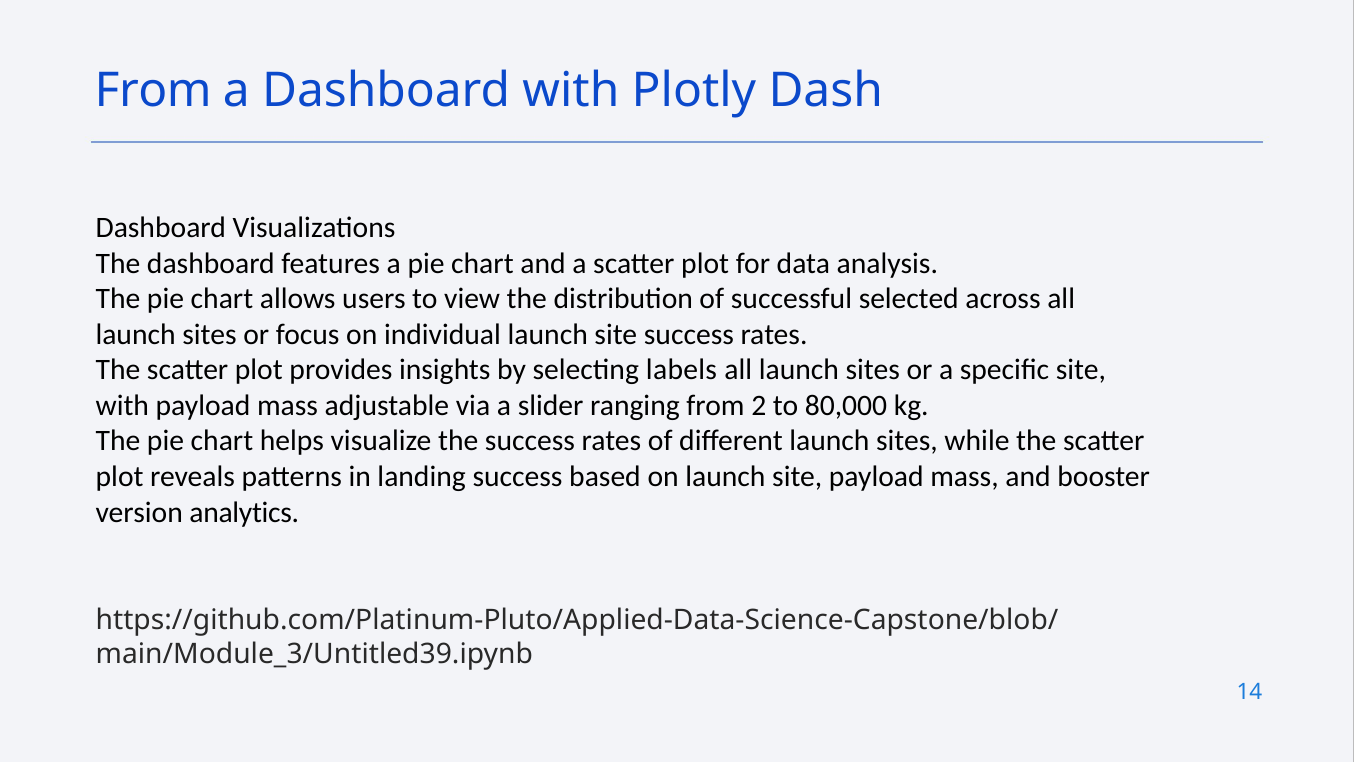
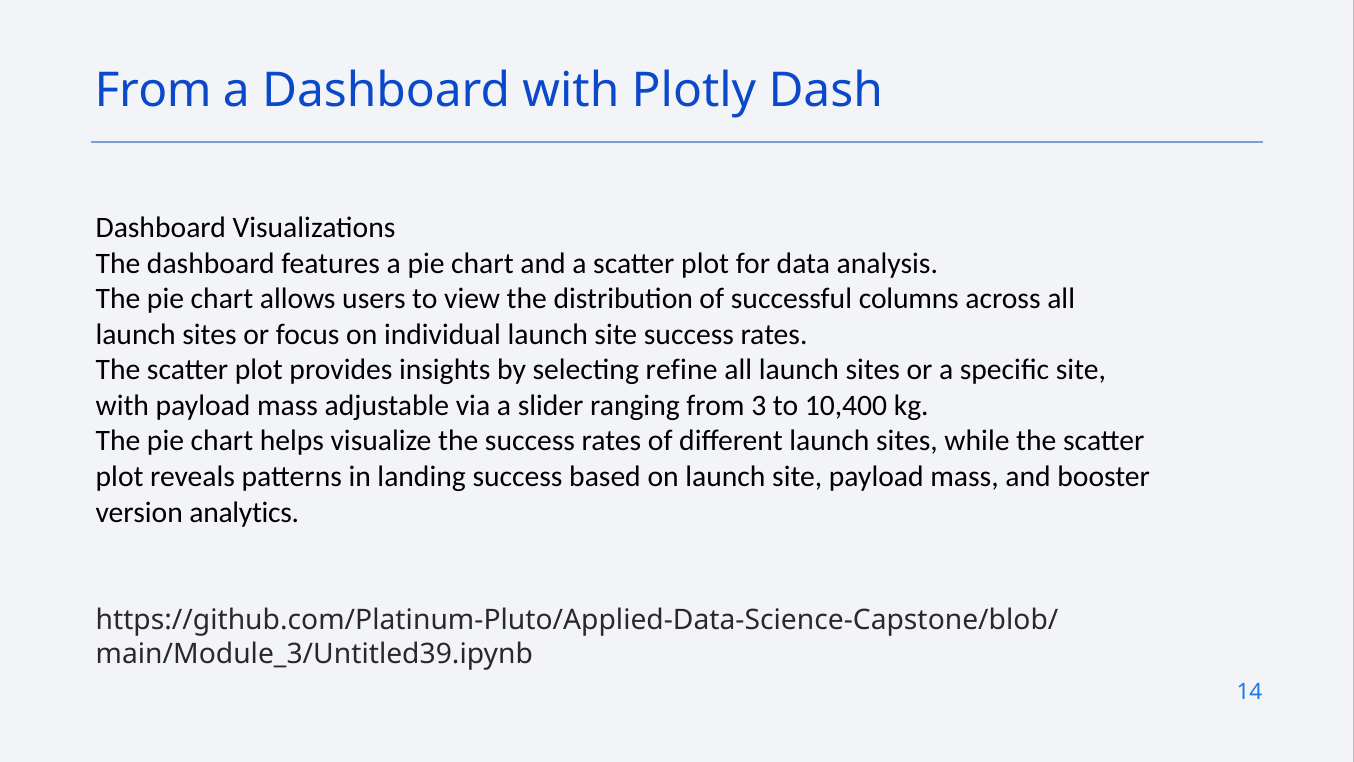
selected: selected -> columns (909, 299)
labels: labels -> refine (682, 370)
2: 2 -> 3 (759, 405)
80,000: 80,000 -> 10,400 (846, 405)
